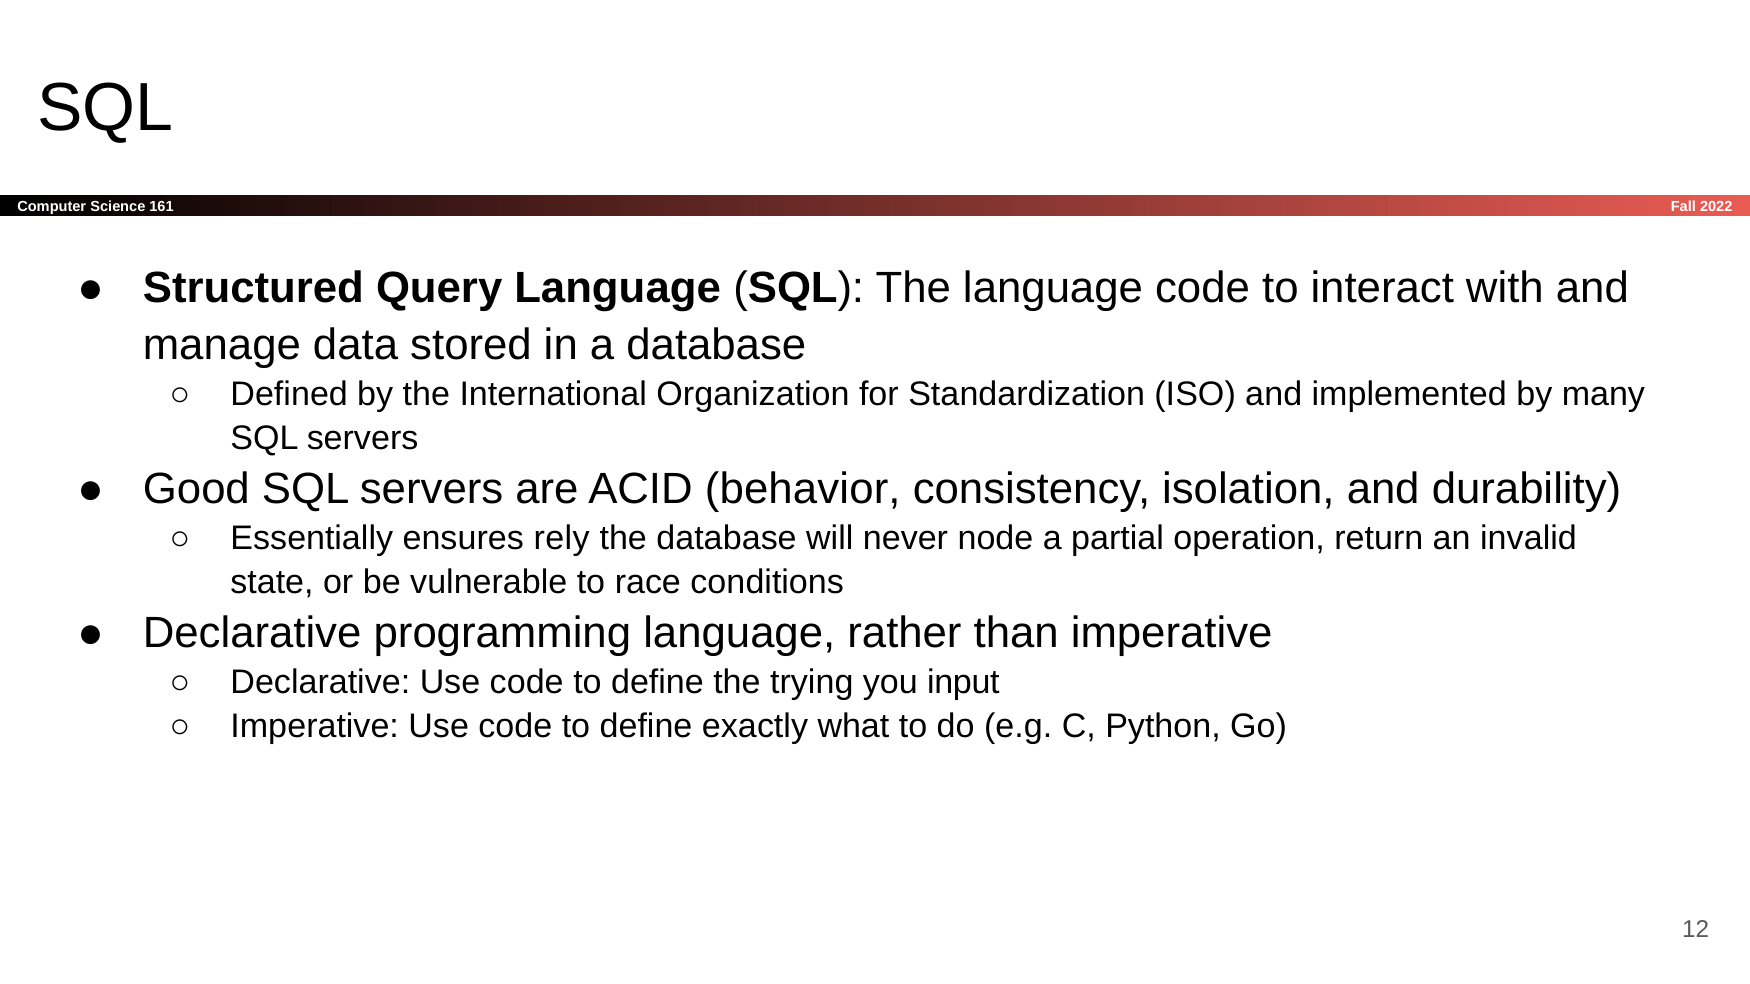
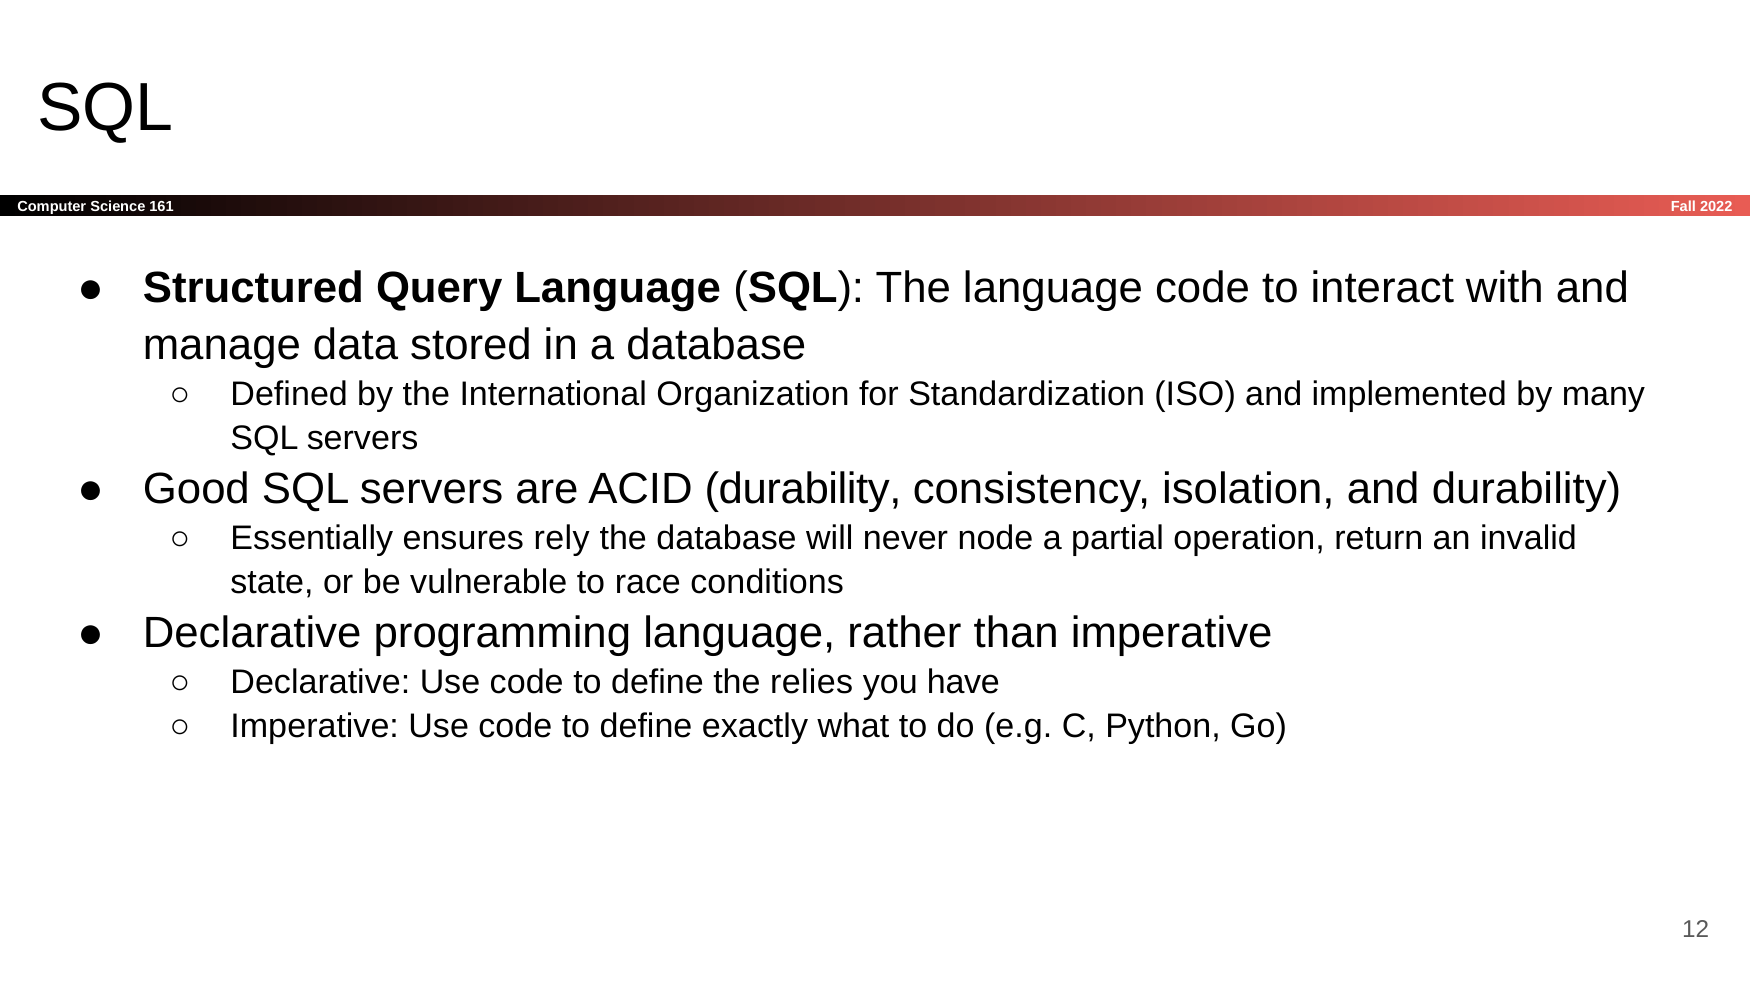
ACID behavior: behavior -> durability (803, 489)
trying: trying -> relies (812, 682)
input: input -> have (963, 682)
